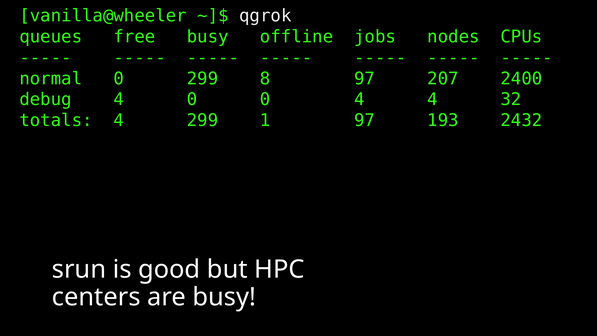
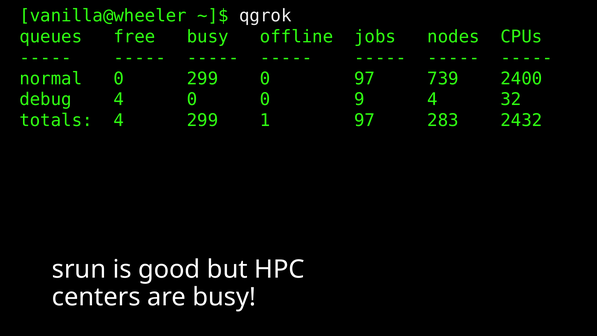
299 8: 8 -> 0 (265, 79)
207: 207 -> 739 (443, 79)
0 4: 4 -> 9 (359, 100)
193: 193 -> 283 (443, 120)
